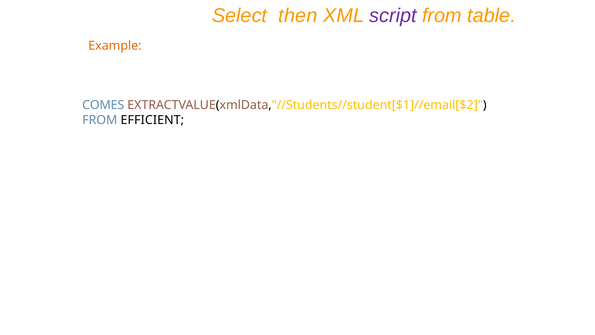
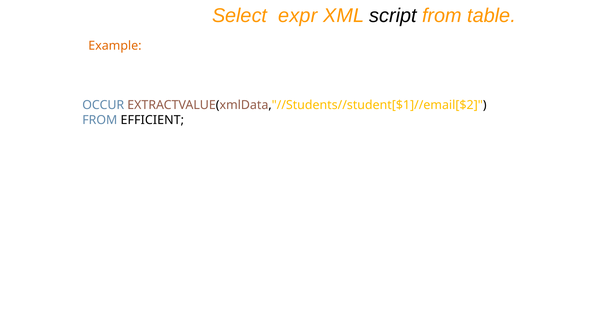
then: then -> expr (298, 15)
script colour: purple -> black (393, 15)
COMES: COMES -> OCCUR (103, 105)
